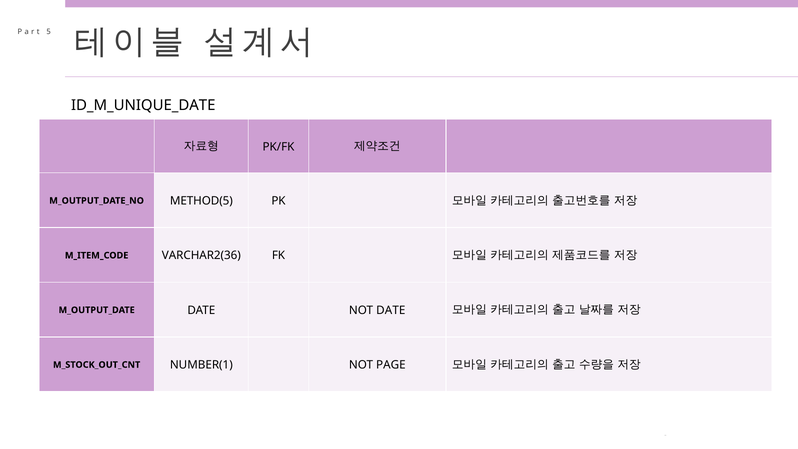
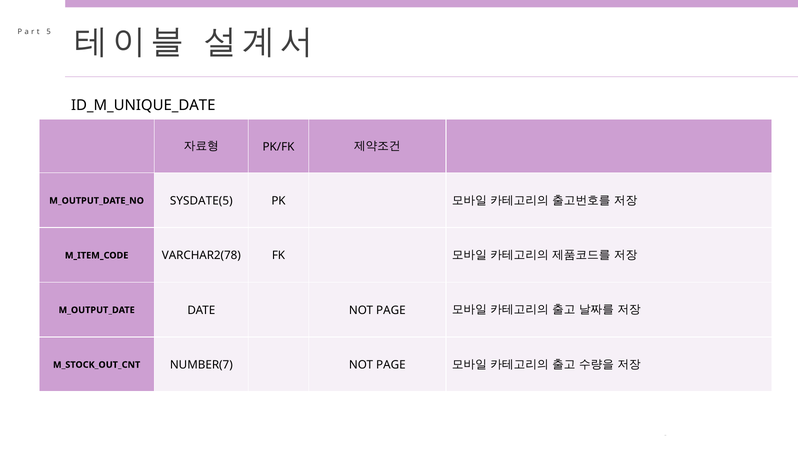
METHOD(5: METHOD(5 -> SYSDATE(5 (201, 201)
VARCHAR2(36: VARCHAR2(36 -> VARCHAR2(78 (201, 255)
DATE NOT DATE: DATE -> PAGE (391, 310)
NUMBER(1: NUMBER(1 -> NUMBER(7 (201, 365)
